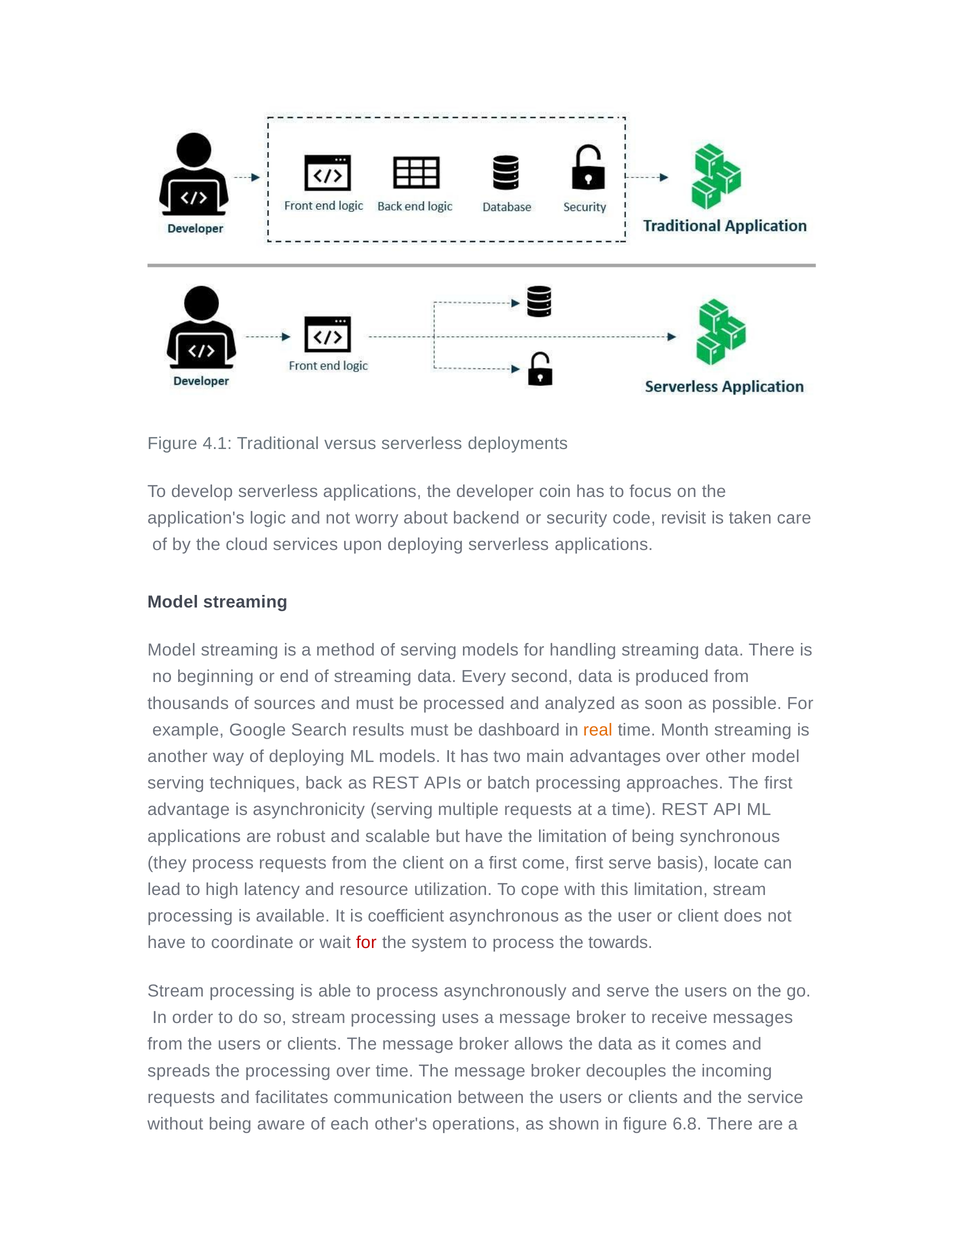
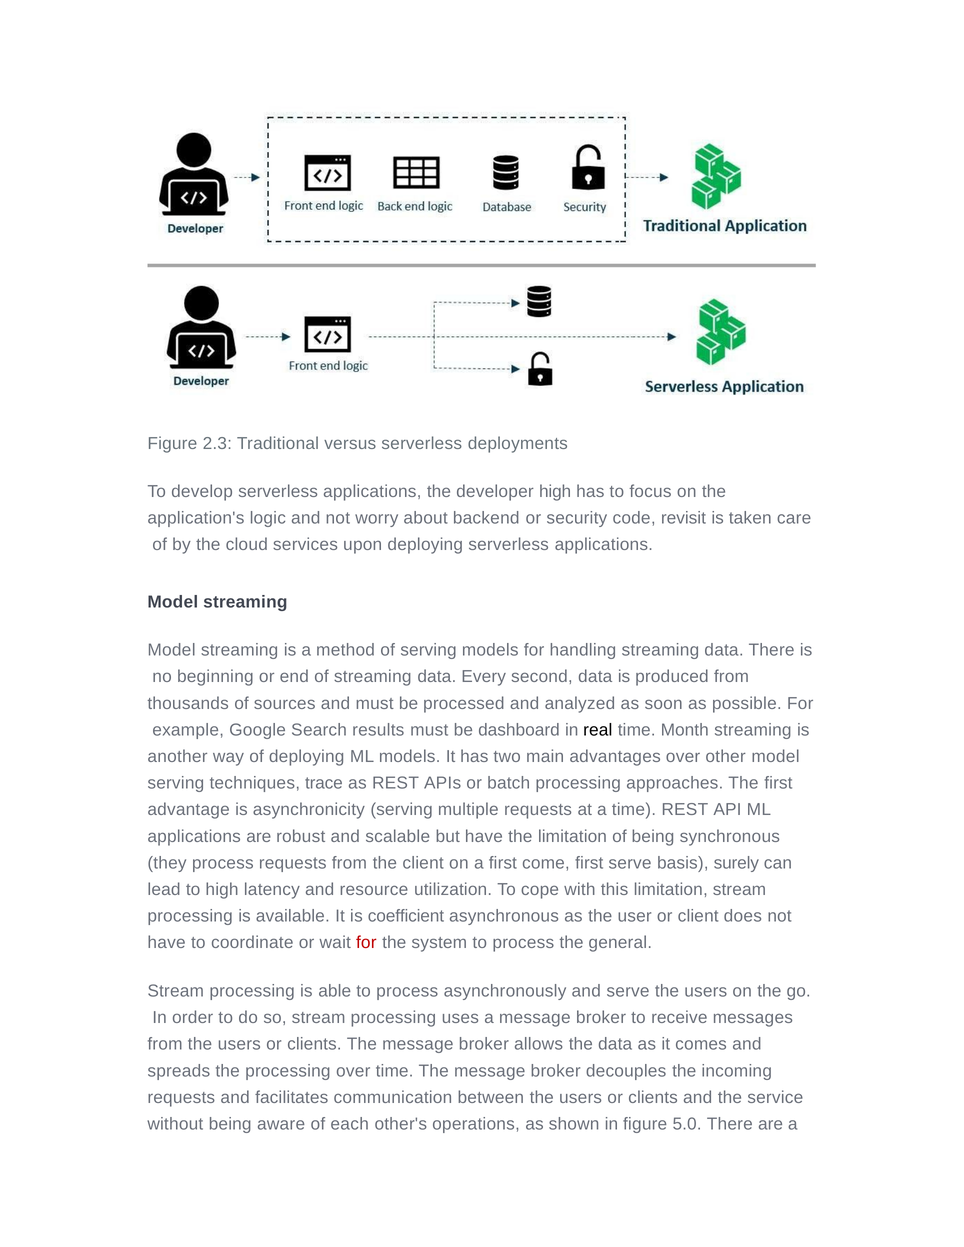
4.1: 4.1 -> 2.3 (217, 444)
developer coin: coin -> high (555, 492)
real colour: orange -> black (598, 730)
back: back -> trace (324, 783)
locate: locate -> surely (736, 863)
towards: towards -> general (620, 943)
6.8: 6.8 -> 5.0 (687, 1125)
